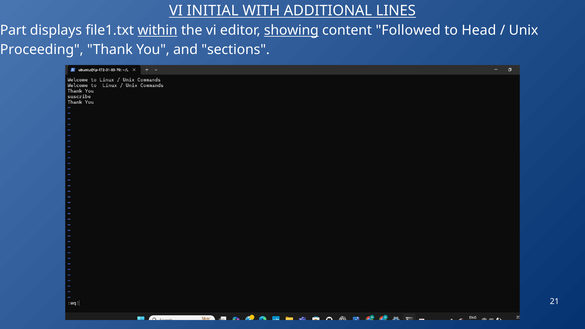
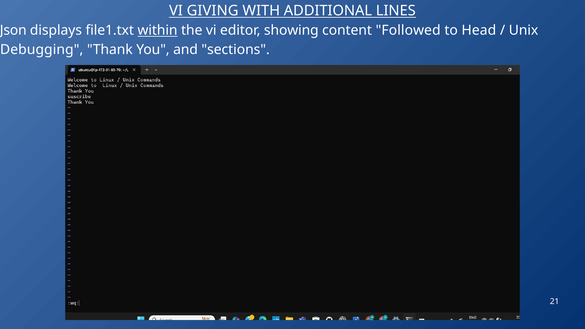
INITIAL: INITIAL -> GIVING (213, 11)
Part: Part -> Json (13, 30)
showing underline: present -> none (291, 30)
Proceeding: Proceeding -> Debugging (42, 50)
